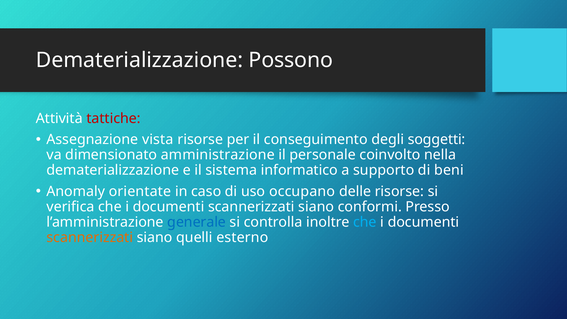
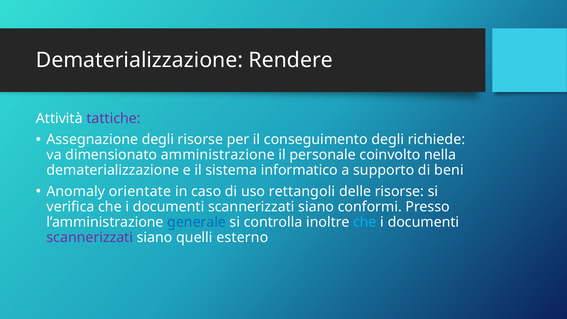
Possono: Possono -> Rendere (291, 60)
tattiche colour: red -> purple (114, 118)
Assegnazione vista: vista -> degli (158, 140)
soggetti: soggetti -> richiede (436, 140)
occupano: occupano -> rettangoli (302, 191)
scannerizzati colour: orange -> purple (90, 237)
